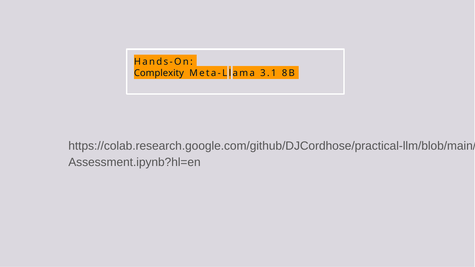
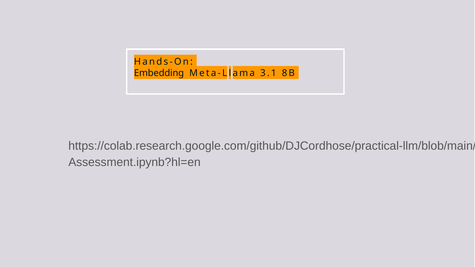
Complexity: Complexity -> Embedding (159, 73)
